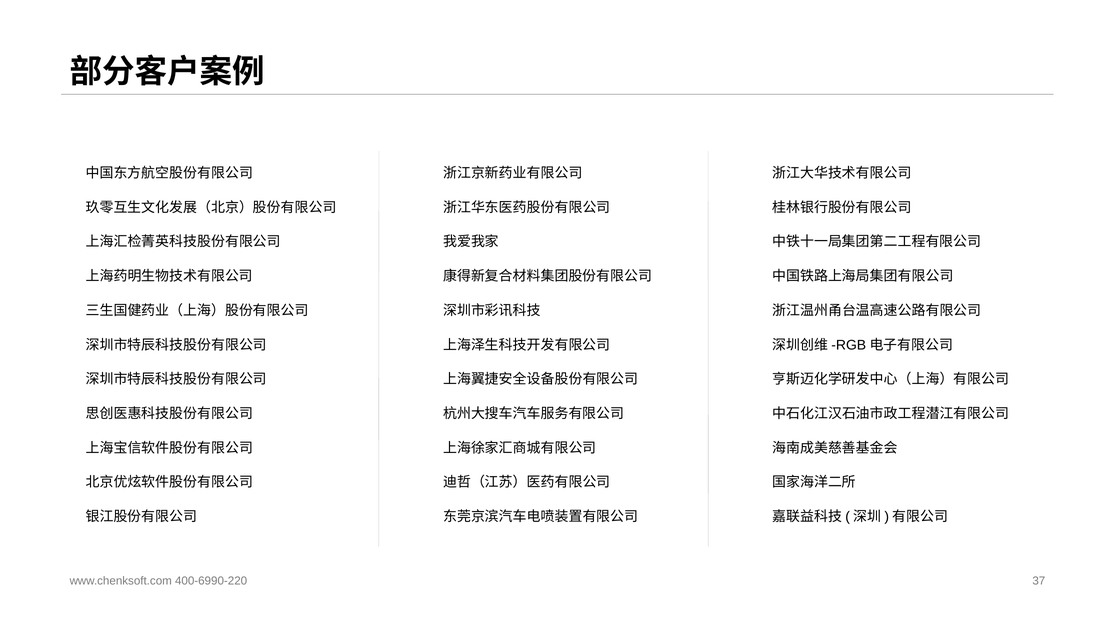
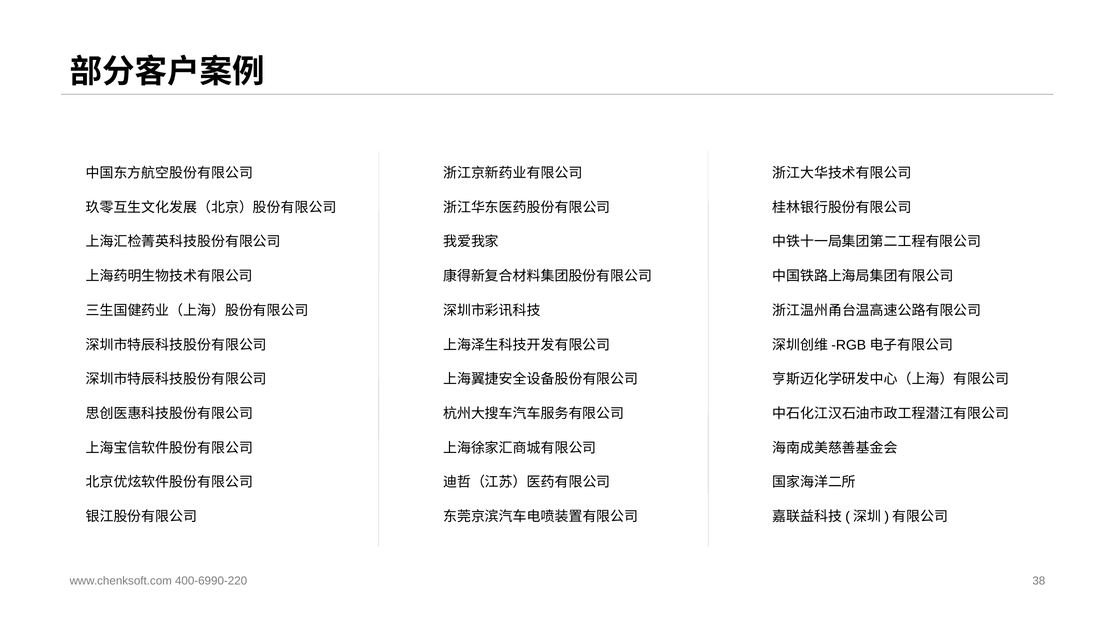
37: 37 -> 38 (1039, 581)
